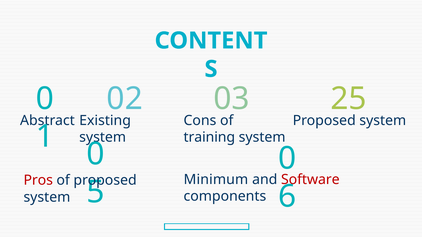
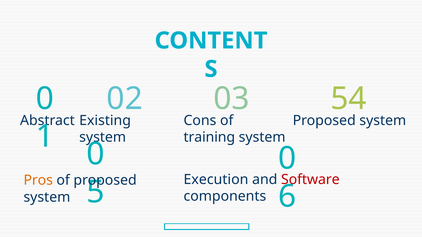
25: 25 -> 54 (348, 99)
Minimum: Minimum -> Execution (216, 180)
Pros colour: red -> orange (38, 181)
